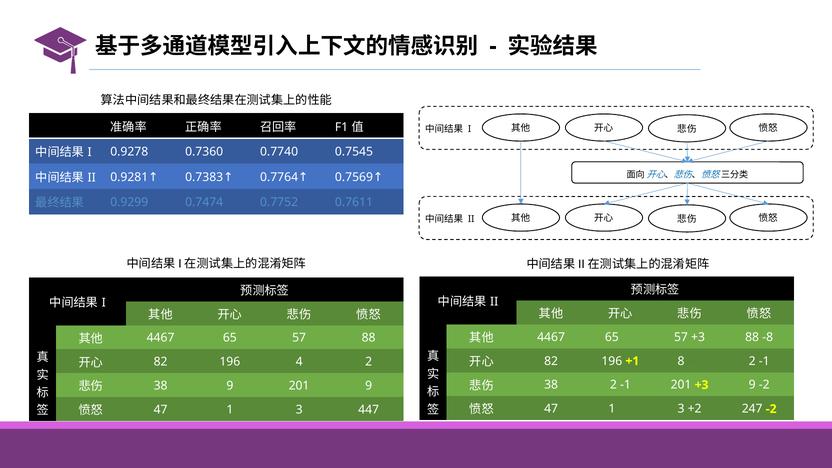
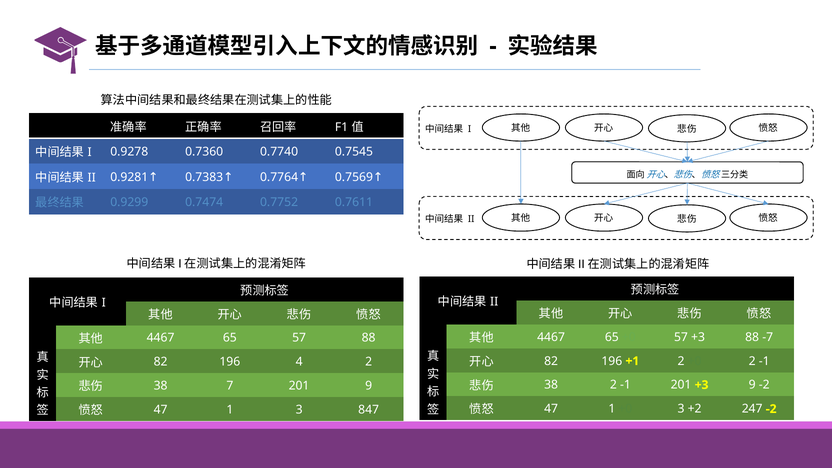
-8: -8 -> -7 (768, 337)
+1 8: 8 -> 2 (681, 361)
38 9: 9 -> 7 (230, 386)
447: 447 -> 847 (369, 410)
